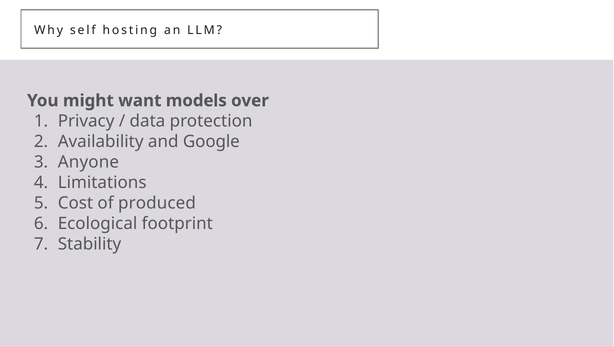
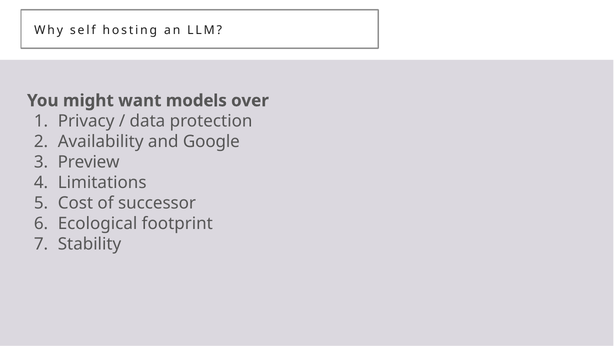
Anyone: Anyone -> Preview (89, 162)
produced: produced -> successor (157, 203)
